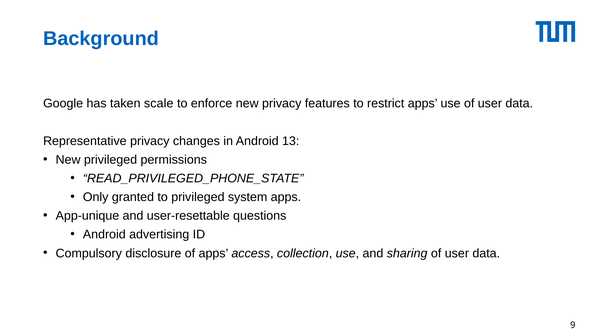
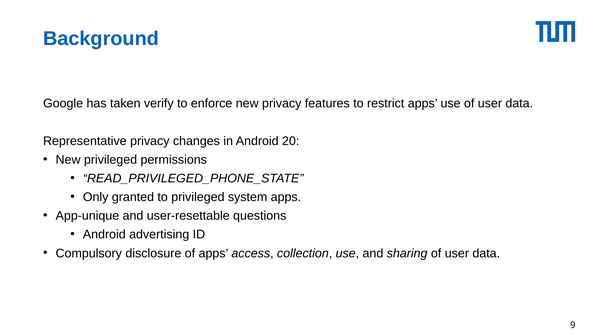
scale: scale -> verify (159, 103)
13: 13 -> 20 (291, 141)
